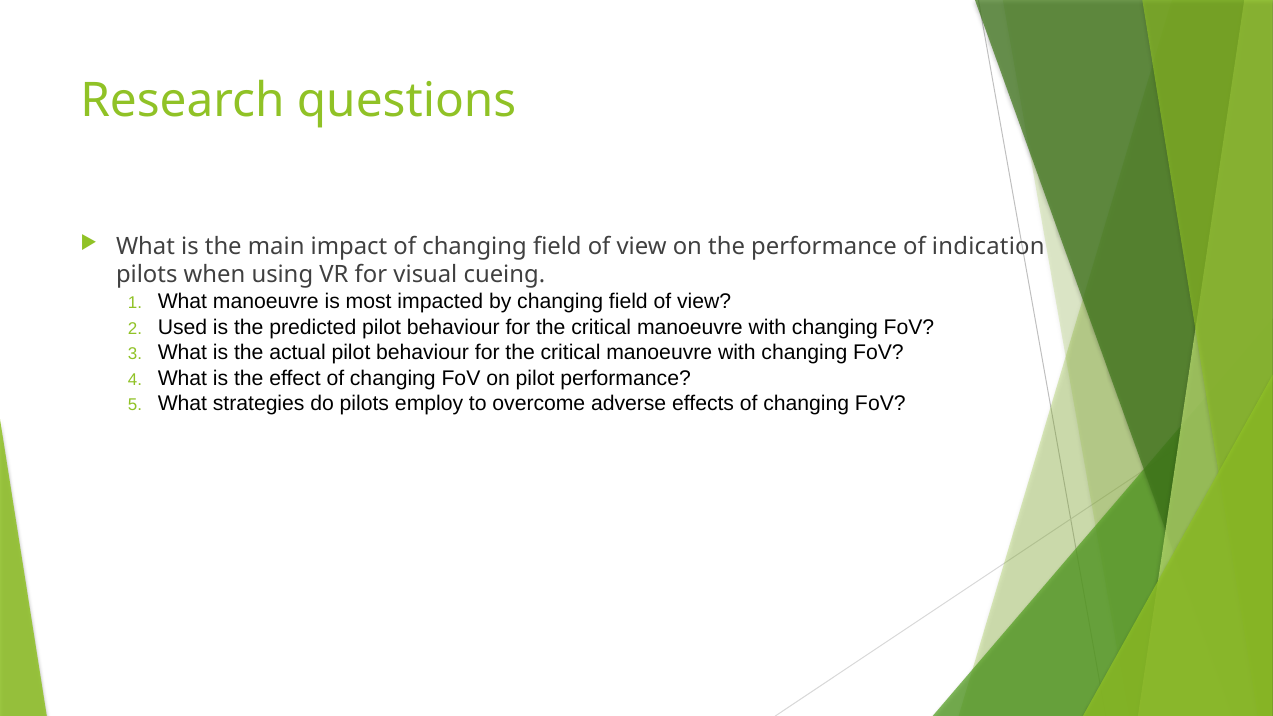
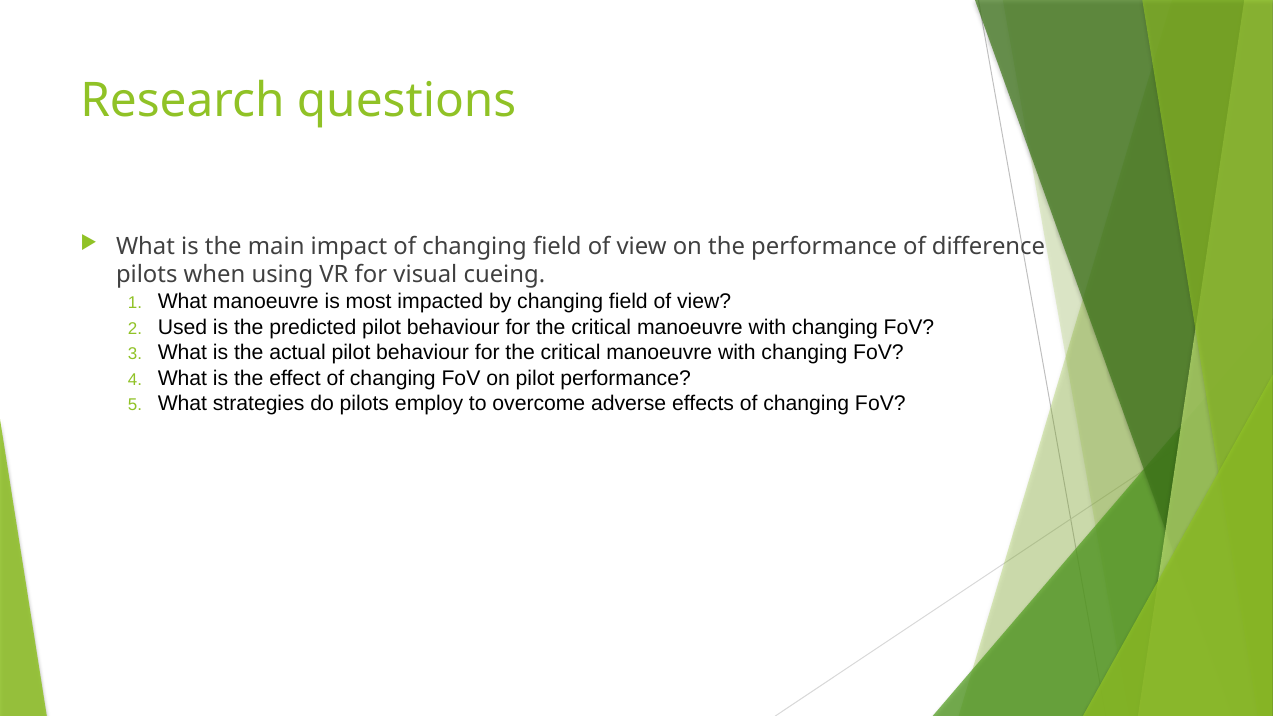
indication: indication -> difference (988, 246)
